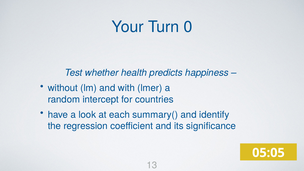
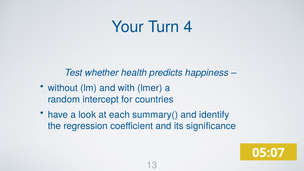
0: 0 -> 4 (188, 27)
05:05: 05:05 -> 05:07 (268, 153)
